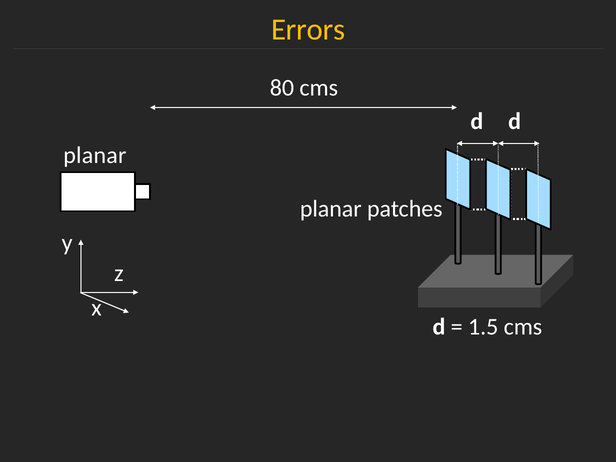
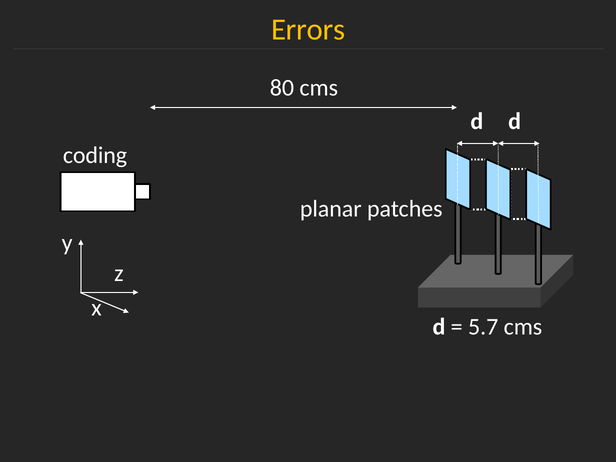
planar: planar -> coding (95, 155)
1.5: 1.5 -> 5.7 (483, 327)
